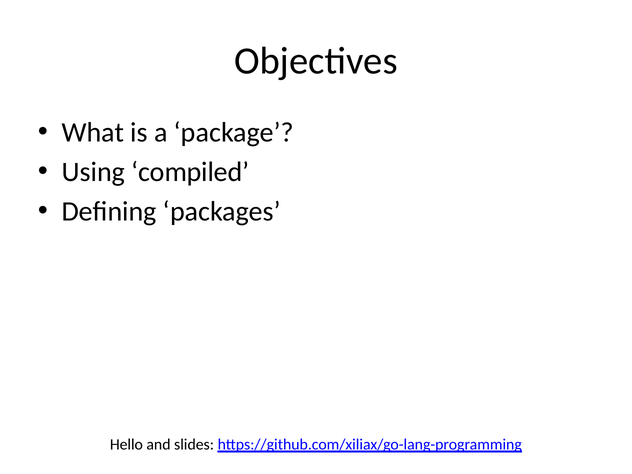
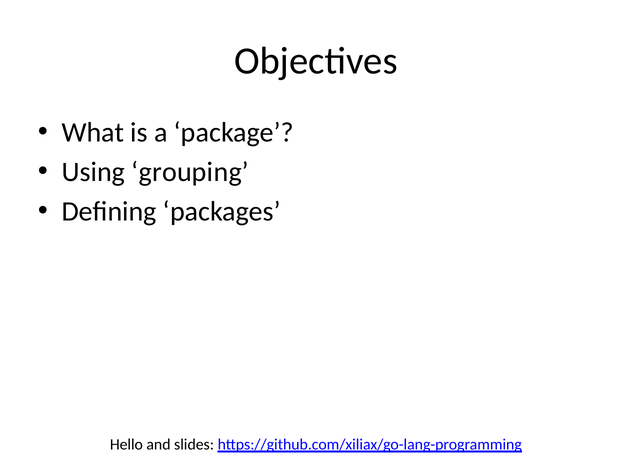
compiled: compiled -> grouping (190, 172)
